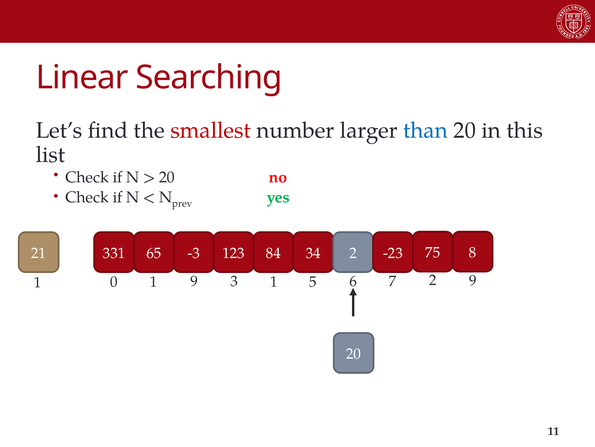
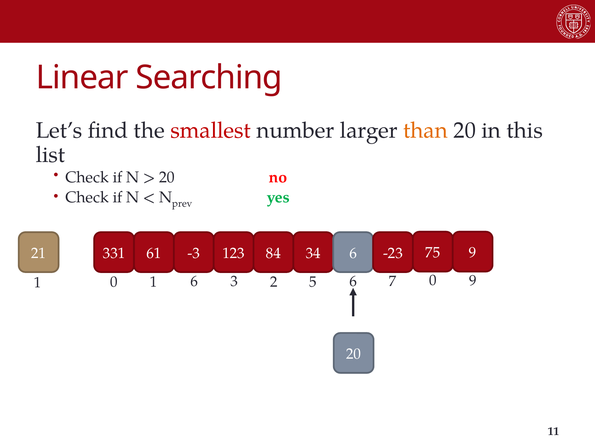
than colour: blue -> orange (426, 130)
65: 65 -> 61 (154, 253)
34 2: 2 -> 6 (353, 253)
75 8: 8 -> 9 (473, 252)
1 9: 9 -> 6 (194, 281)
3 1: 1 -> 2 (274, 281)
7 2: 2 -> 0 (433, 280)
